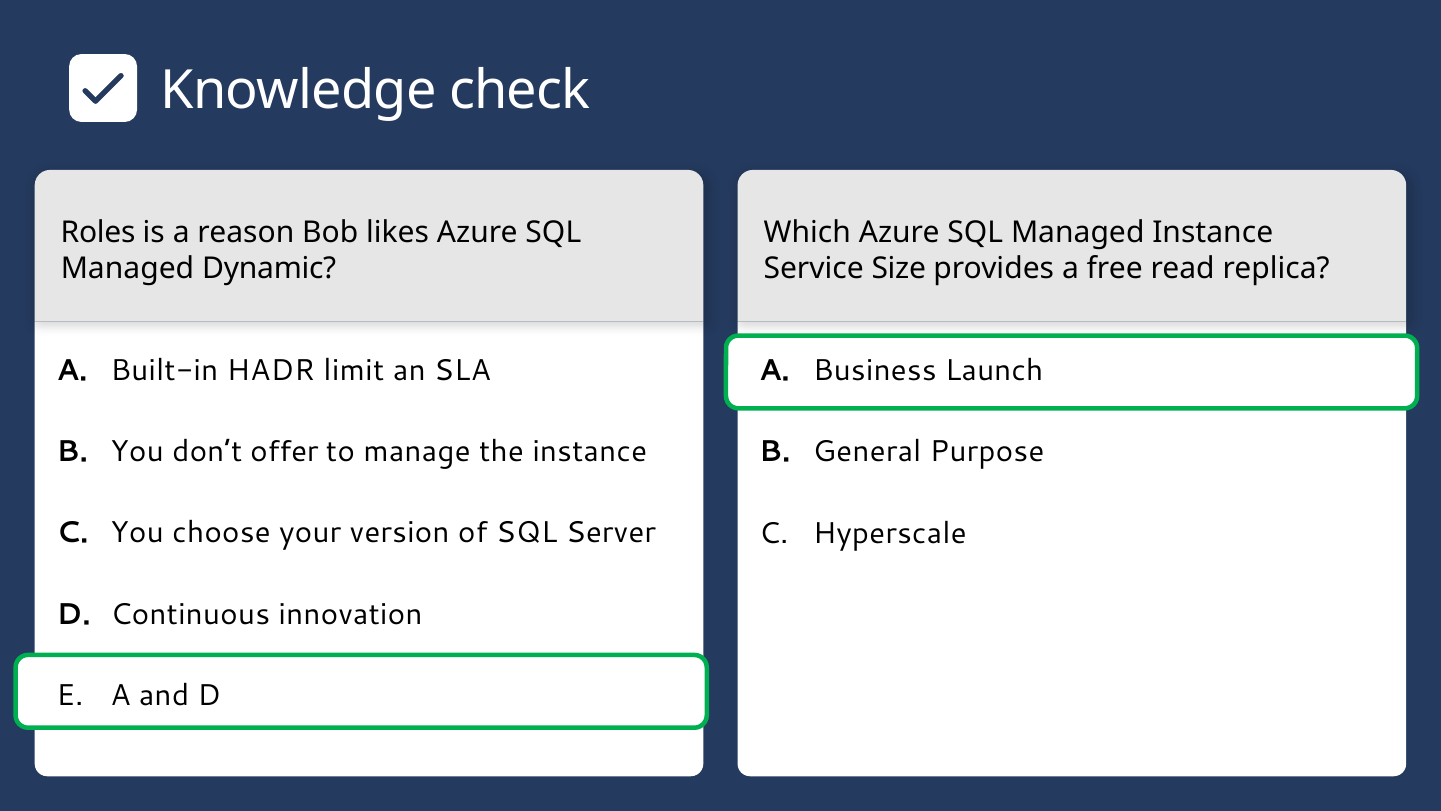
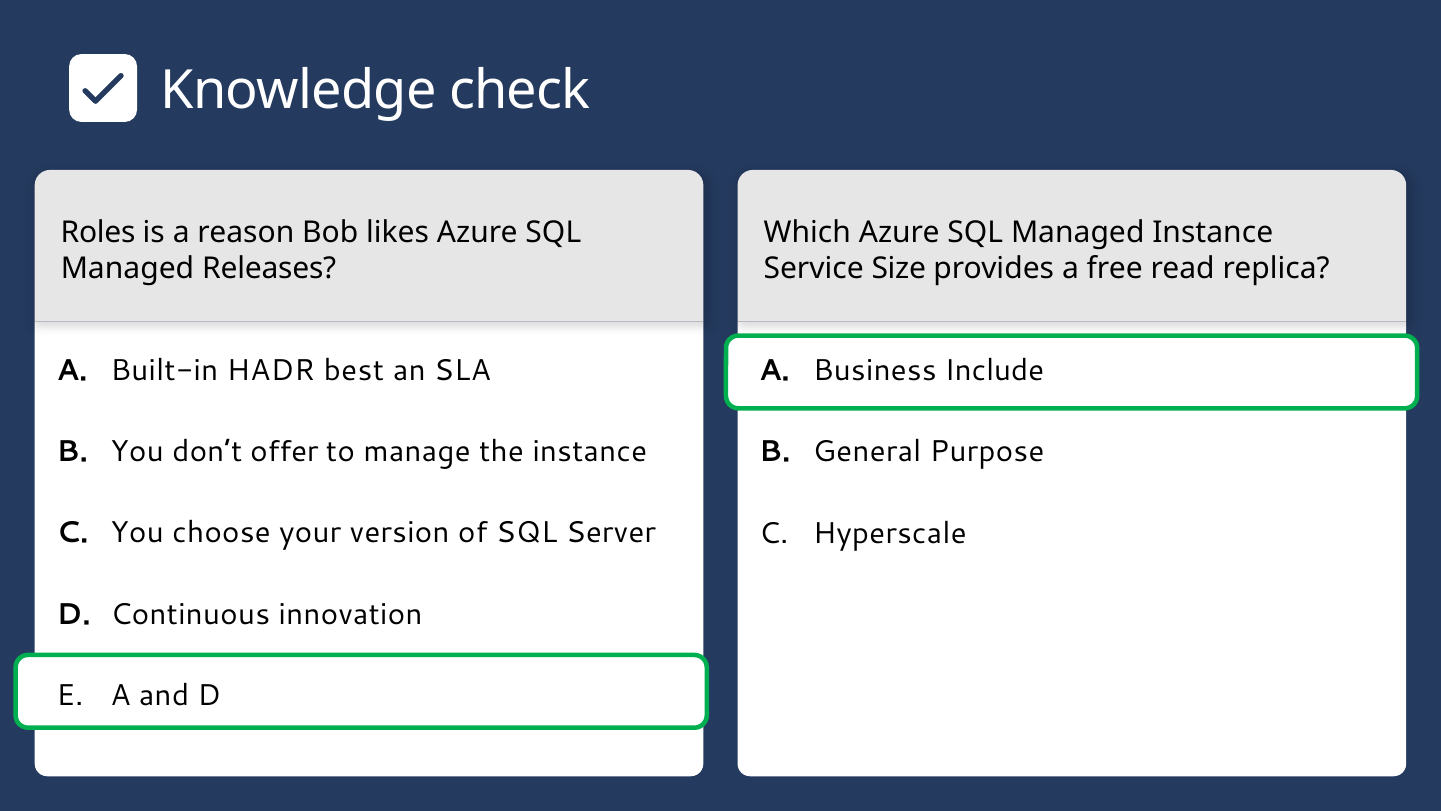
Dynamic: Dynamic -> Releases (269, 268)
limit: limit -> best (354, 371)
Launch: Launch -> Include (994, 371)
